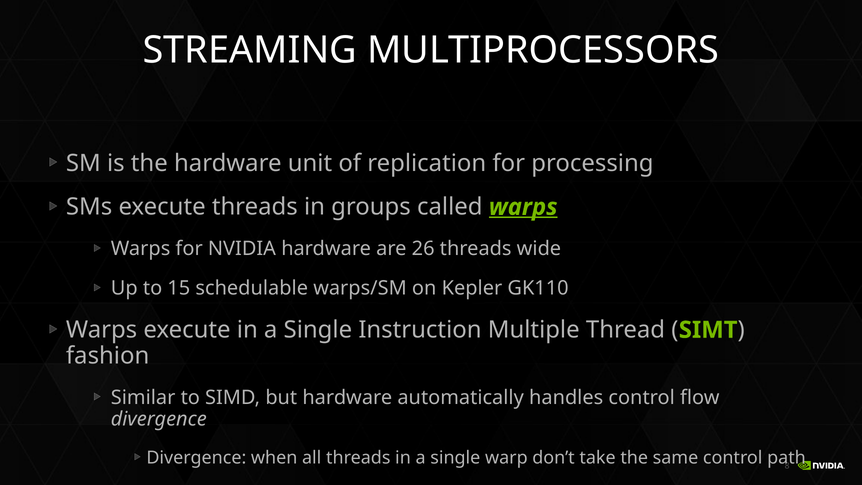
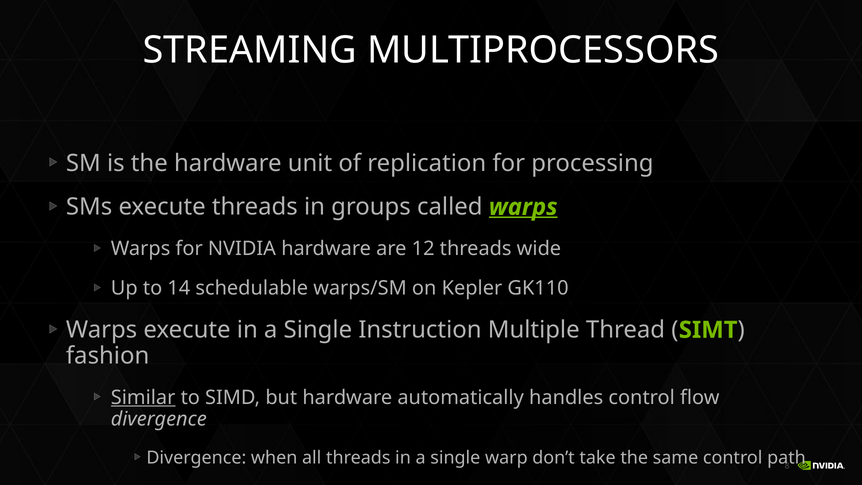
26: 26 -> 12 (423, 249)
15: 15 -> 14 (179, 288)
Similar underline: none -> present (143, 397)
